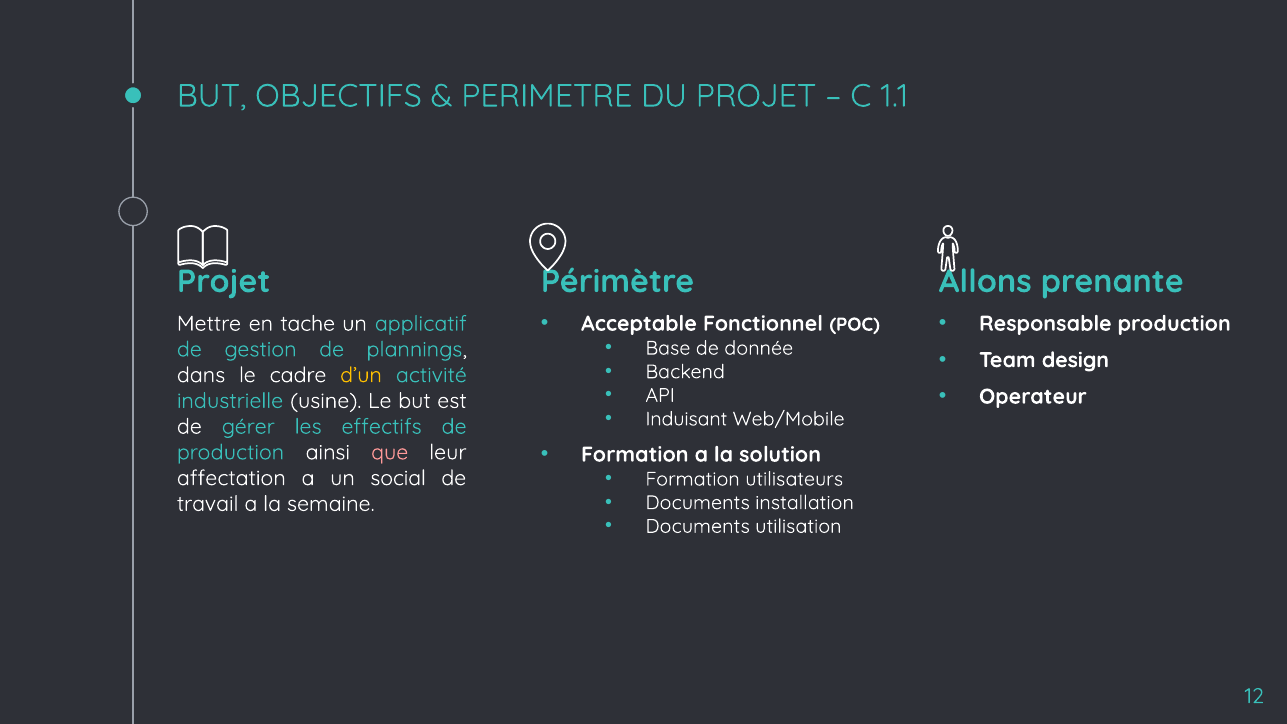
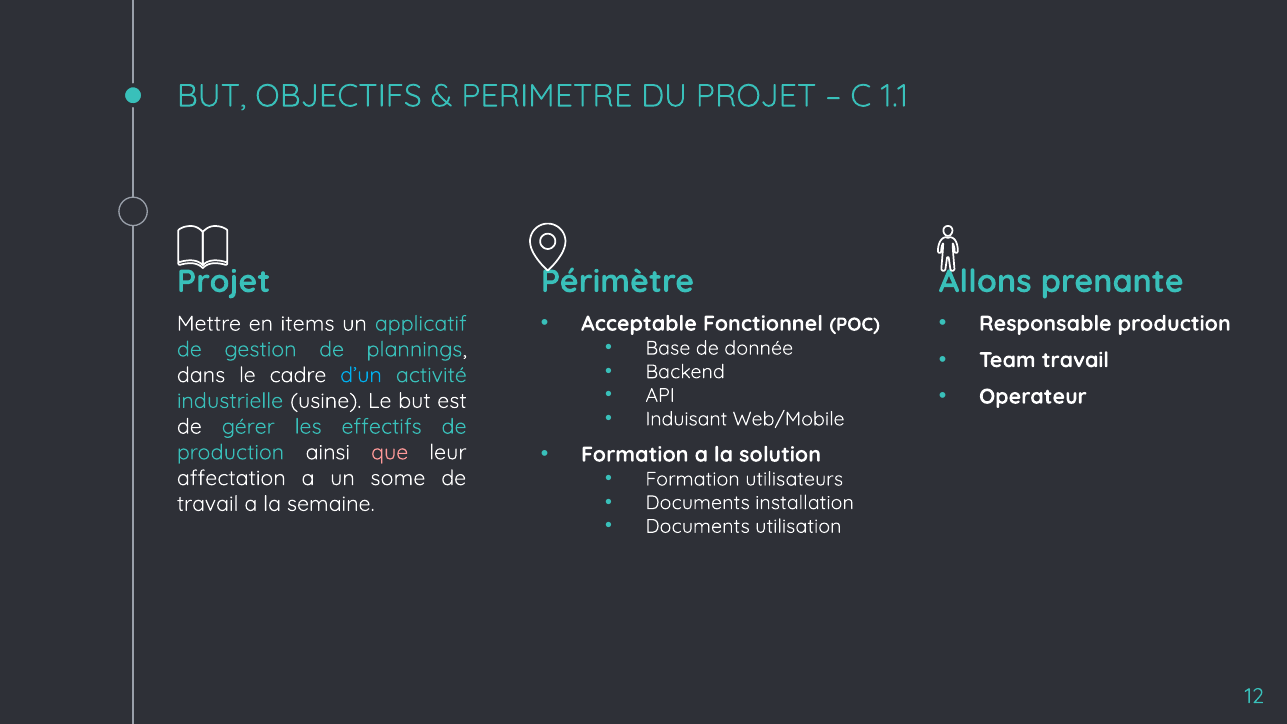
tache: tache -> items (308, 324)
Team design: design -> travail (1075, 360)
d’un colour: yellow -> light blue (361, 375)
social: social -> some (398, 478)
